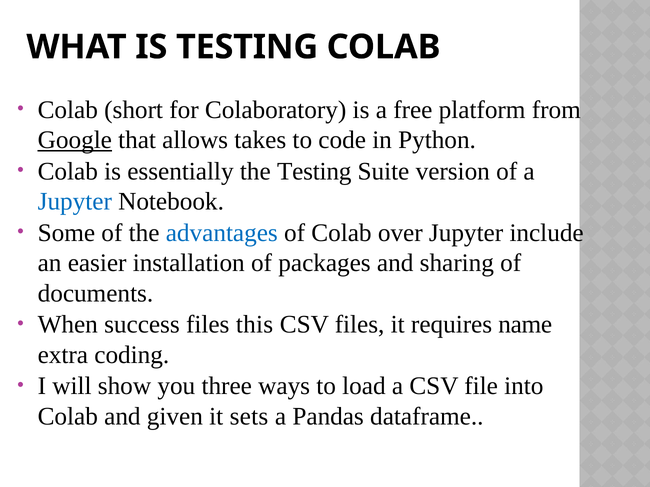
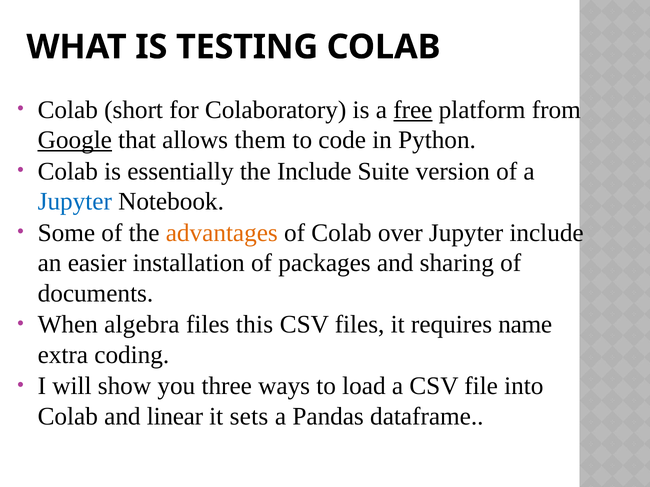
free underline: none -> present (413, 110)
takes: takes -> them (260, 140)
the Testing: Testing -> Include (314, 171)
advantages colour: blue -> orange (222, 233)
success: success -> algebra (142, 325)
given: given -> linear (175, 417)
